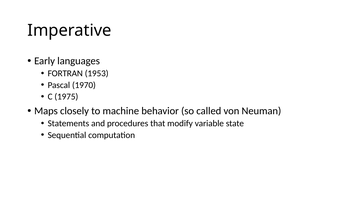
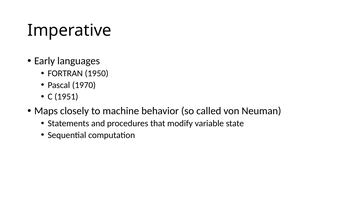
1953: 1953 -> 1950 (97, 73)
1975: 1975 -> 1951 (66, 96)
